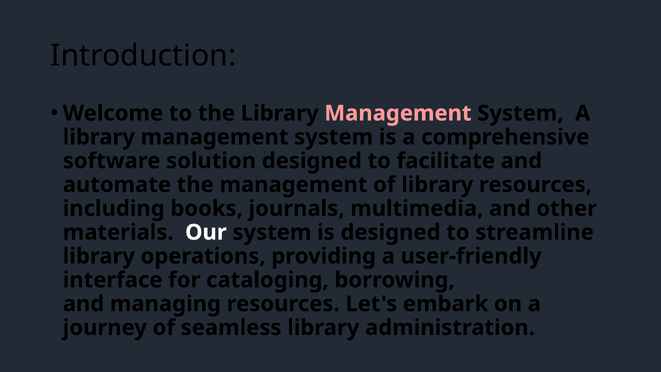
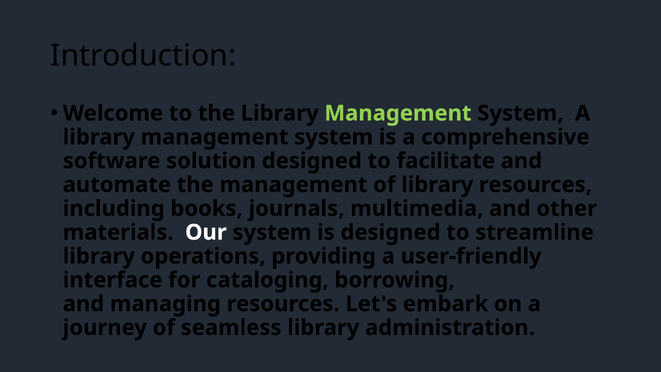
Management colour: pink -> light green (398, 113)
